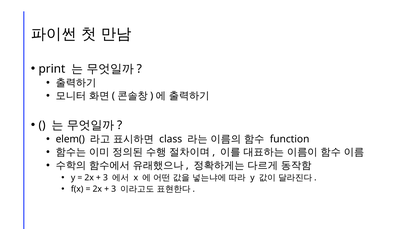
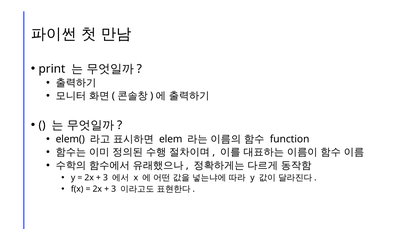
class: class -> elem (171, 139)
